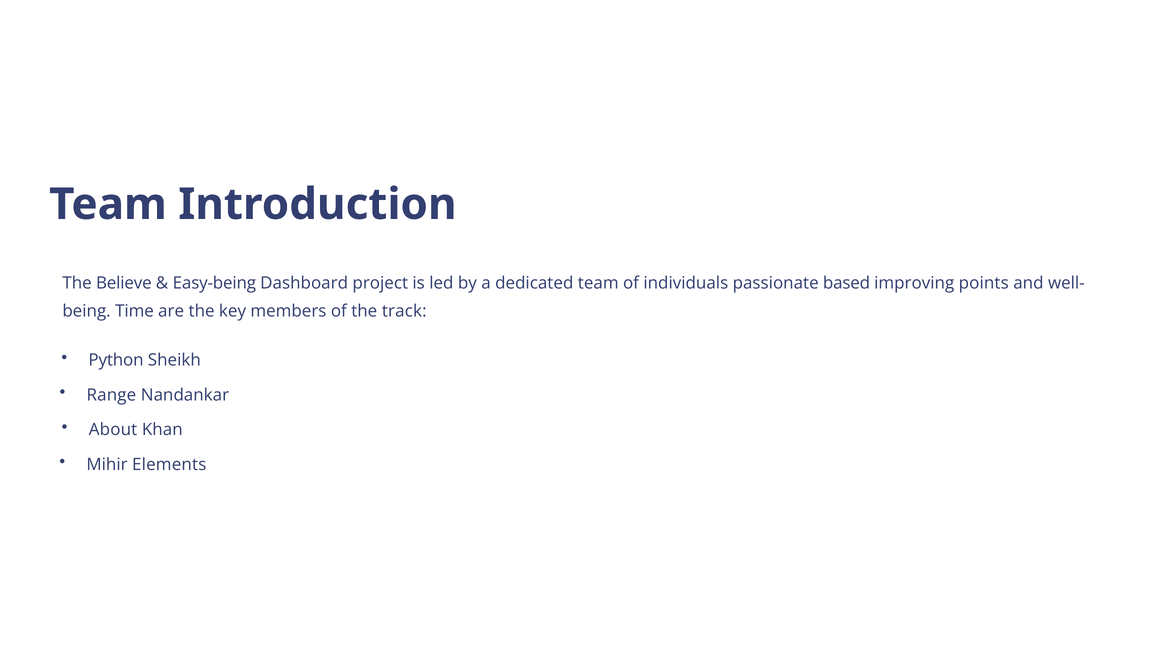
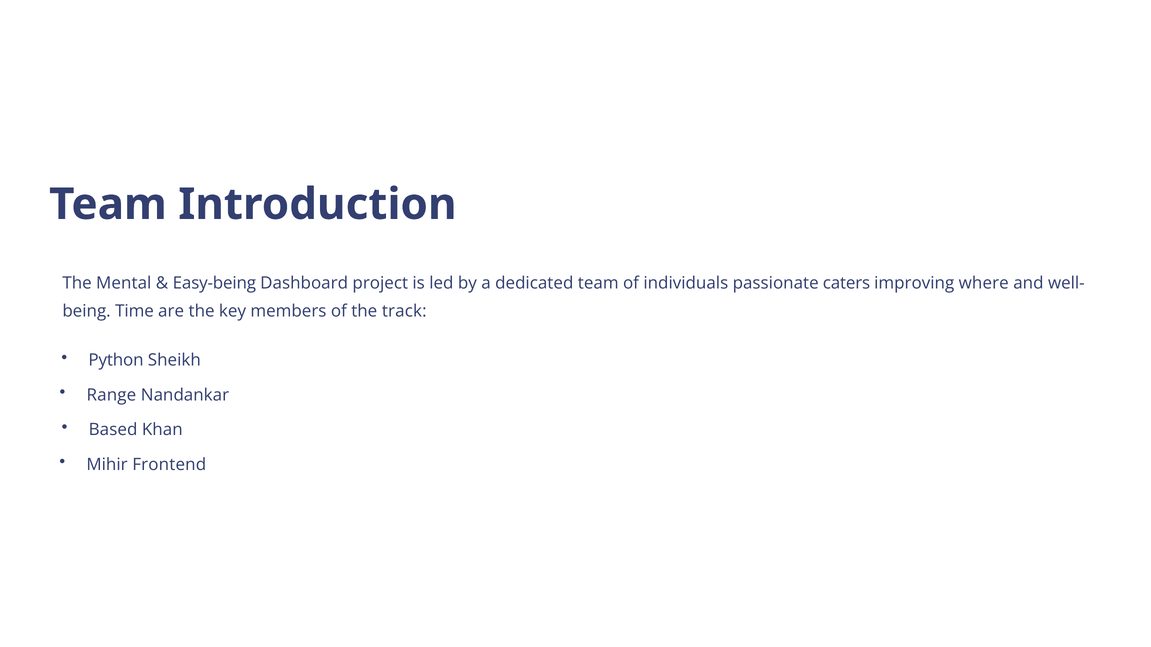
Believe: Believe -> Mental (124, 283)
based: based -> caters (847, 283)
points: points -> where (984, 283)
About: About -> Based (113, 430)
Elements: Elements -> Frontend (169, 465)
